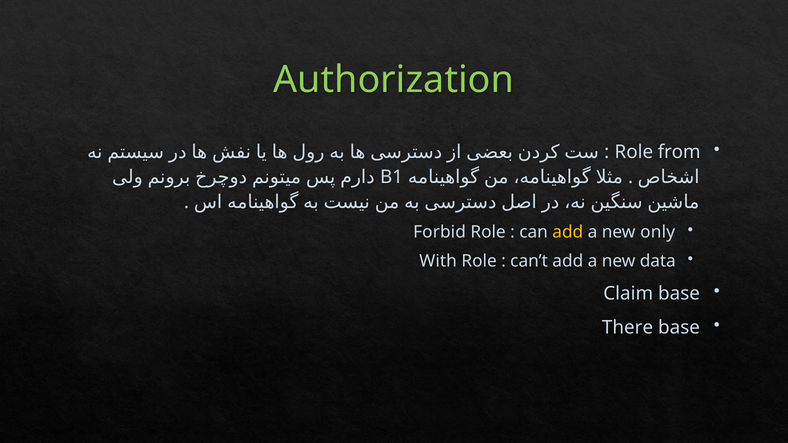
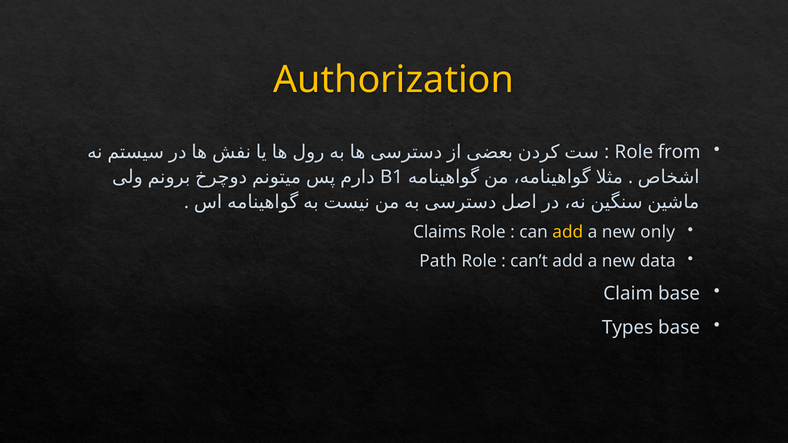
Authorization colour: light green -> yellow (394, 80)
Forbid: Forbid -> Claims (440, 232)
With: With -> Path (438, 261)
There: There -> Types (628, 327)
